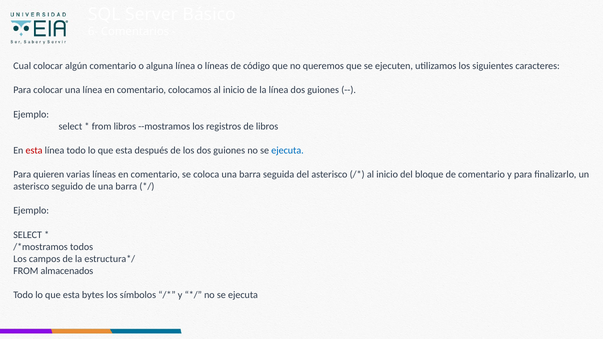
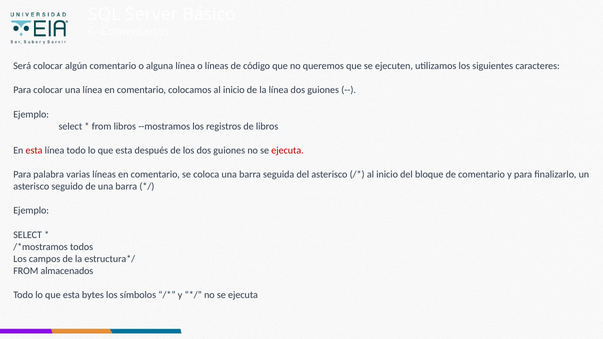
Cual: Cual -> Será (22, 66)
ejecuta colour: blue -> red (288, 150)
quieren: quieren -> palabra (49, 175)
